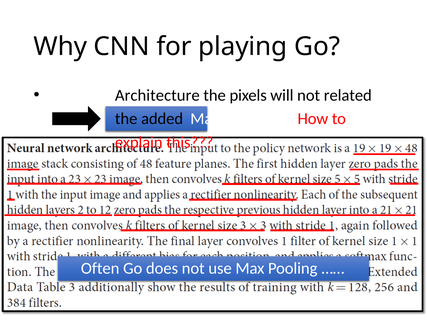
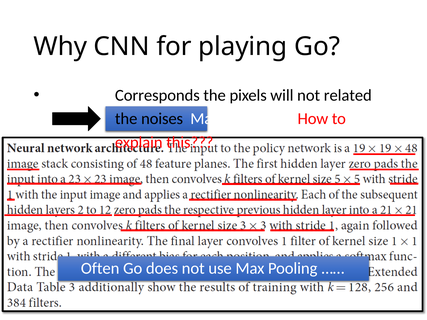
Architecture: Architecture -> Corresponds (157, 95)
added: added -> noises (162, 119)
